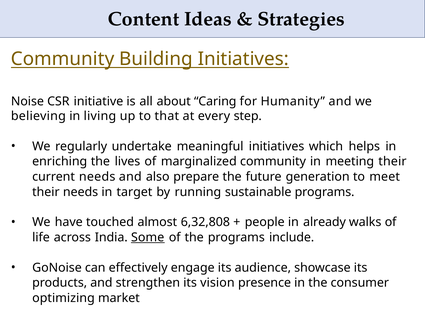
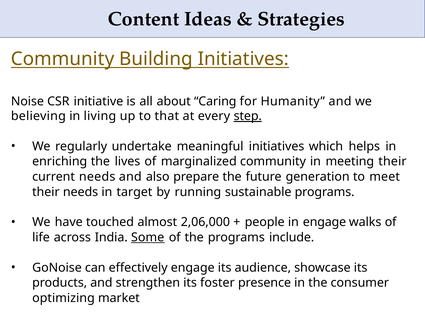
step underline: none -> present (248, 116)
6,32,808: 6,32,808 -> 2,06,000 (205, 222)
in already: already -> engage (325, 222)
vision: vision -> foster (217, 283)
